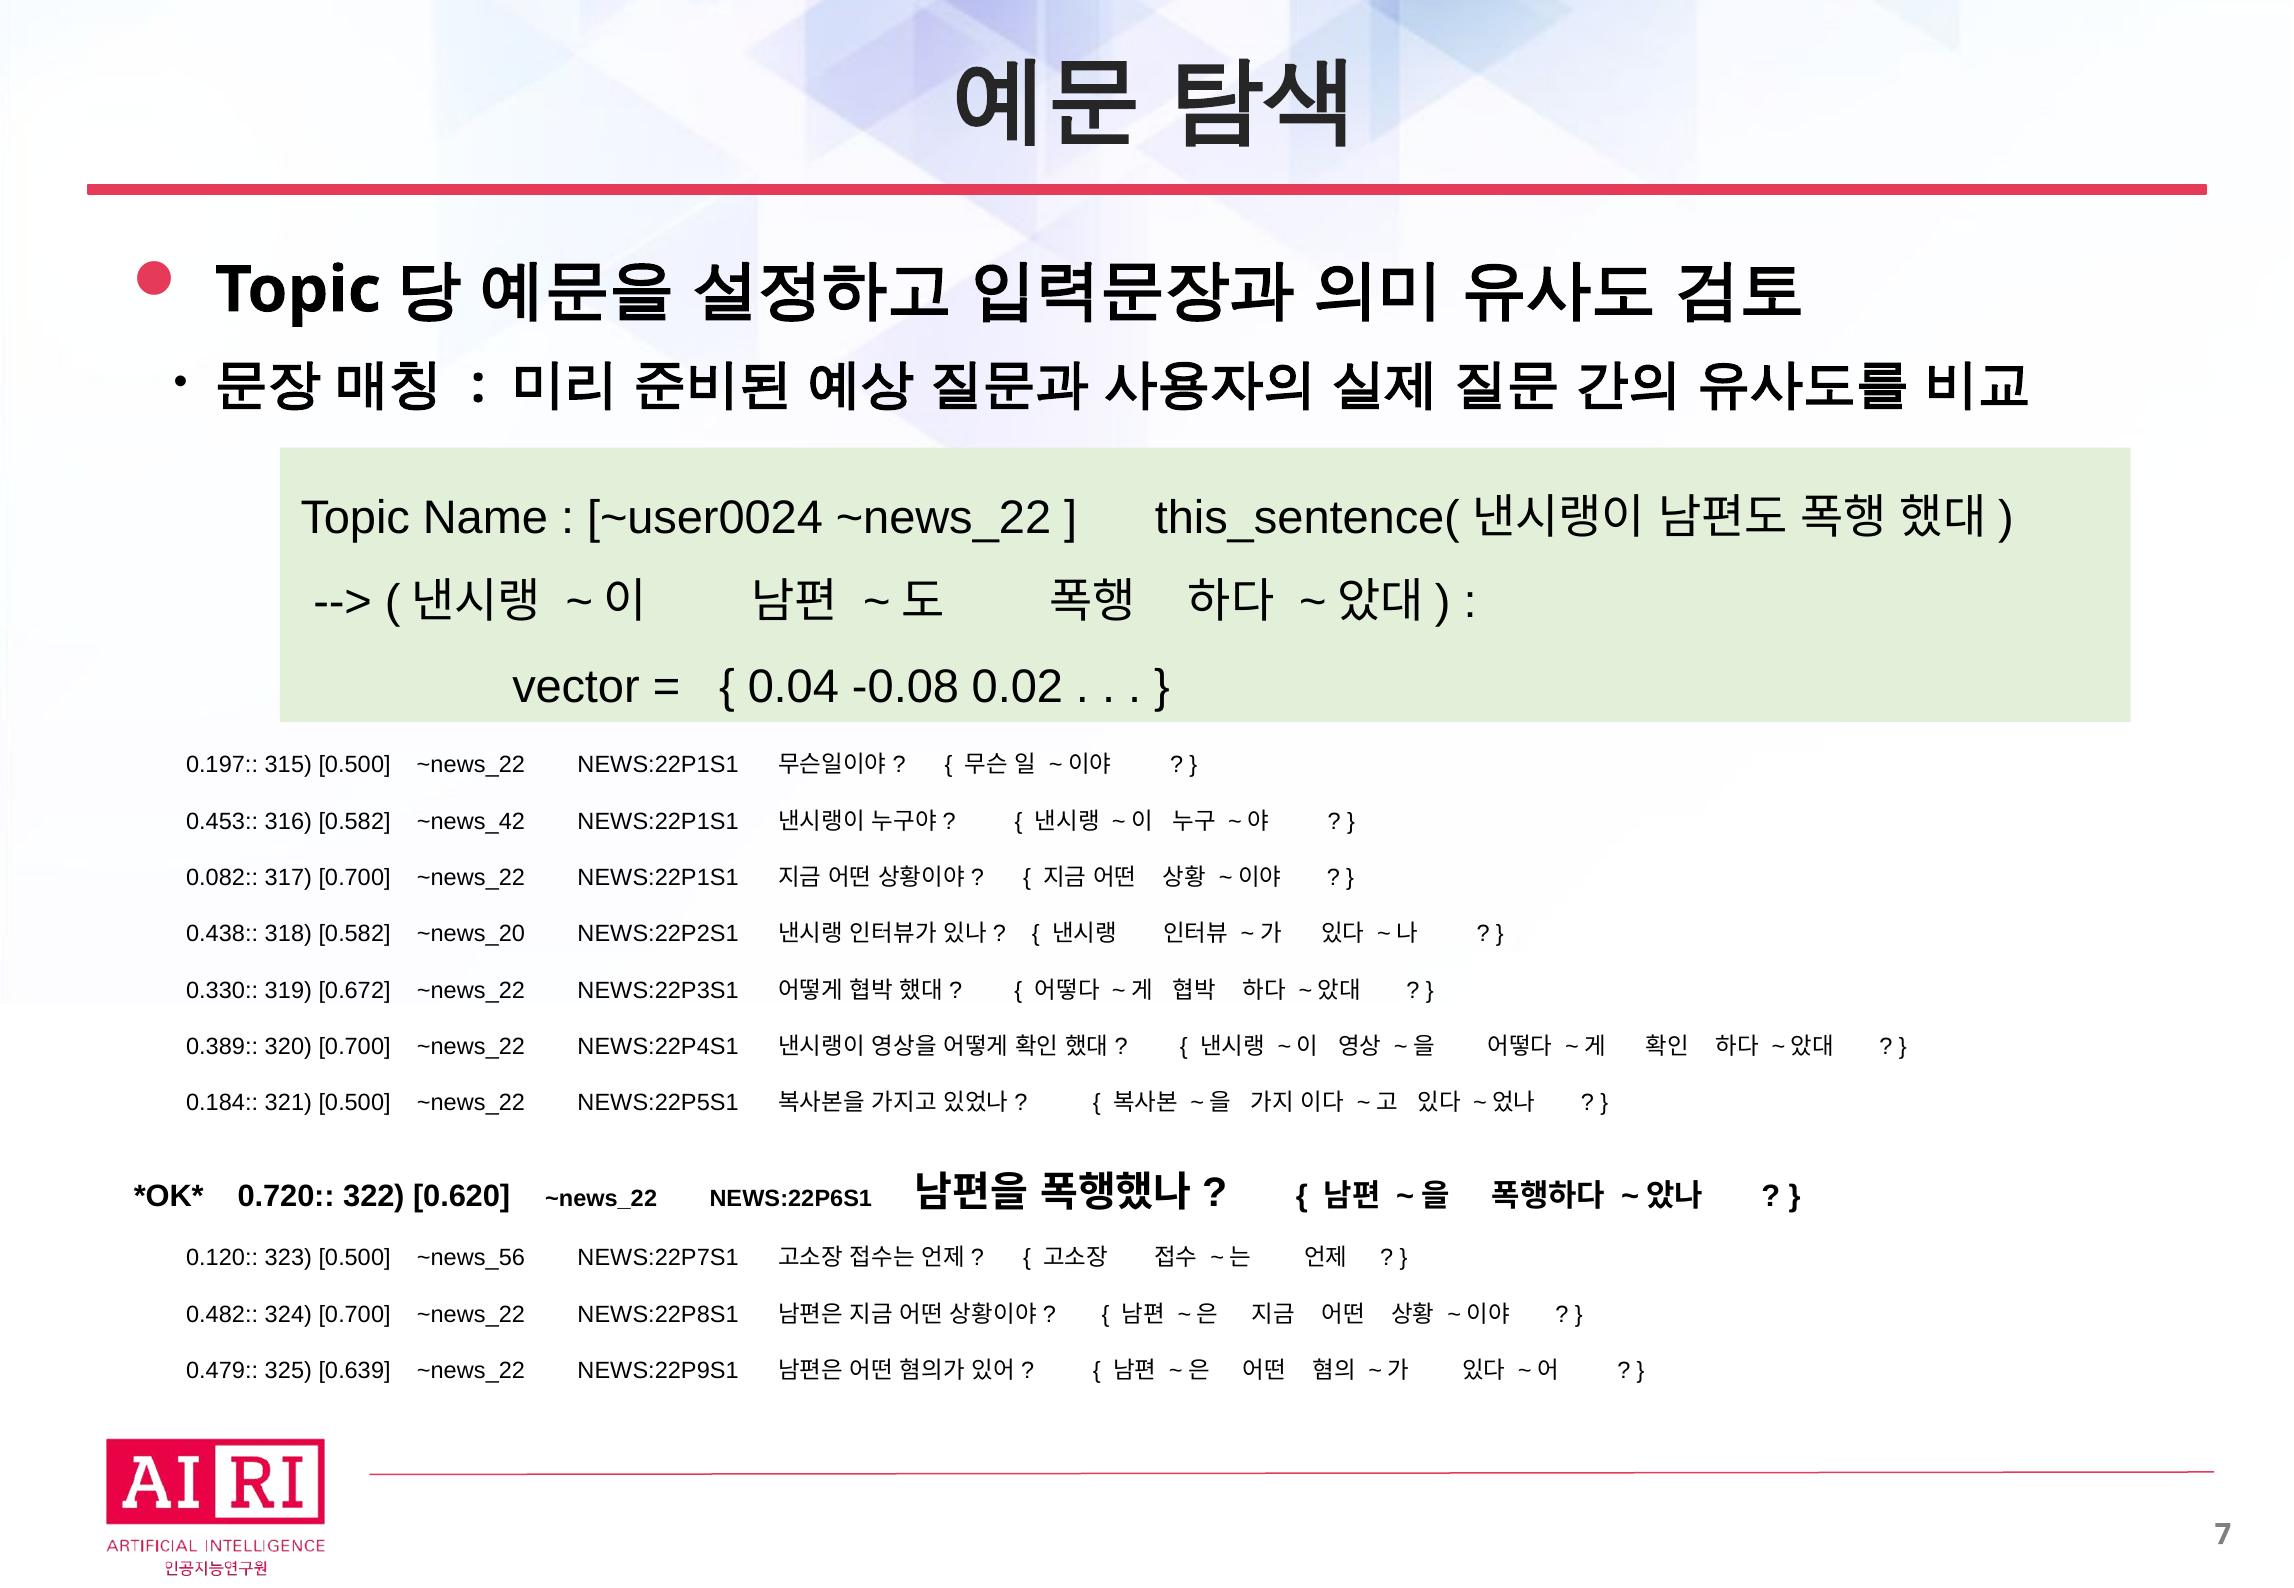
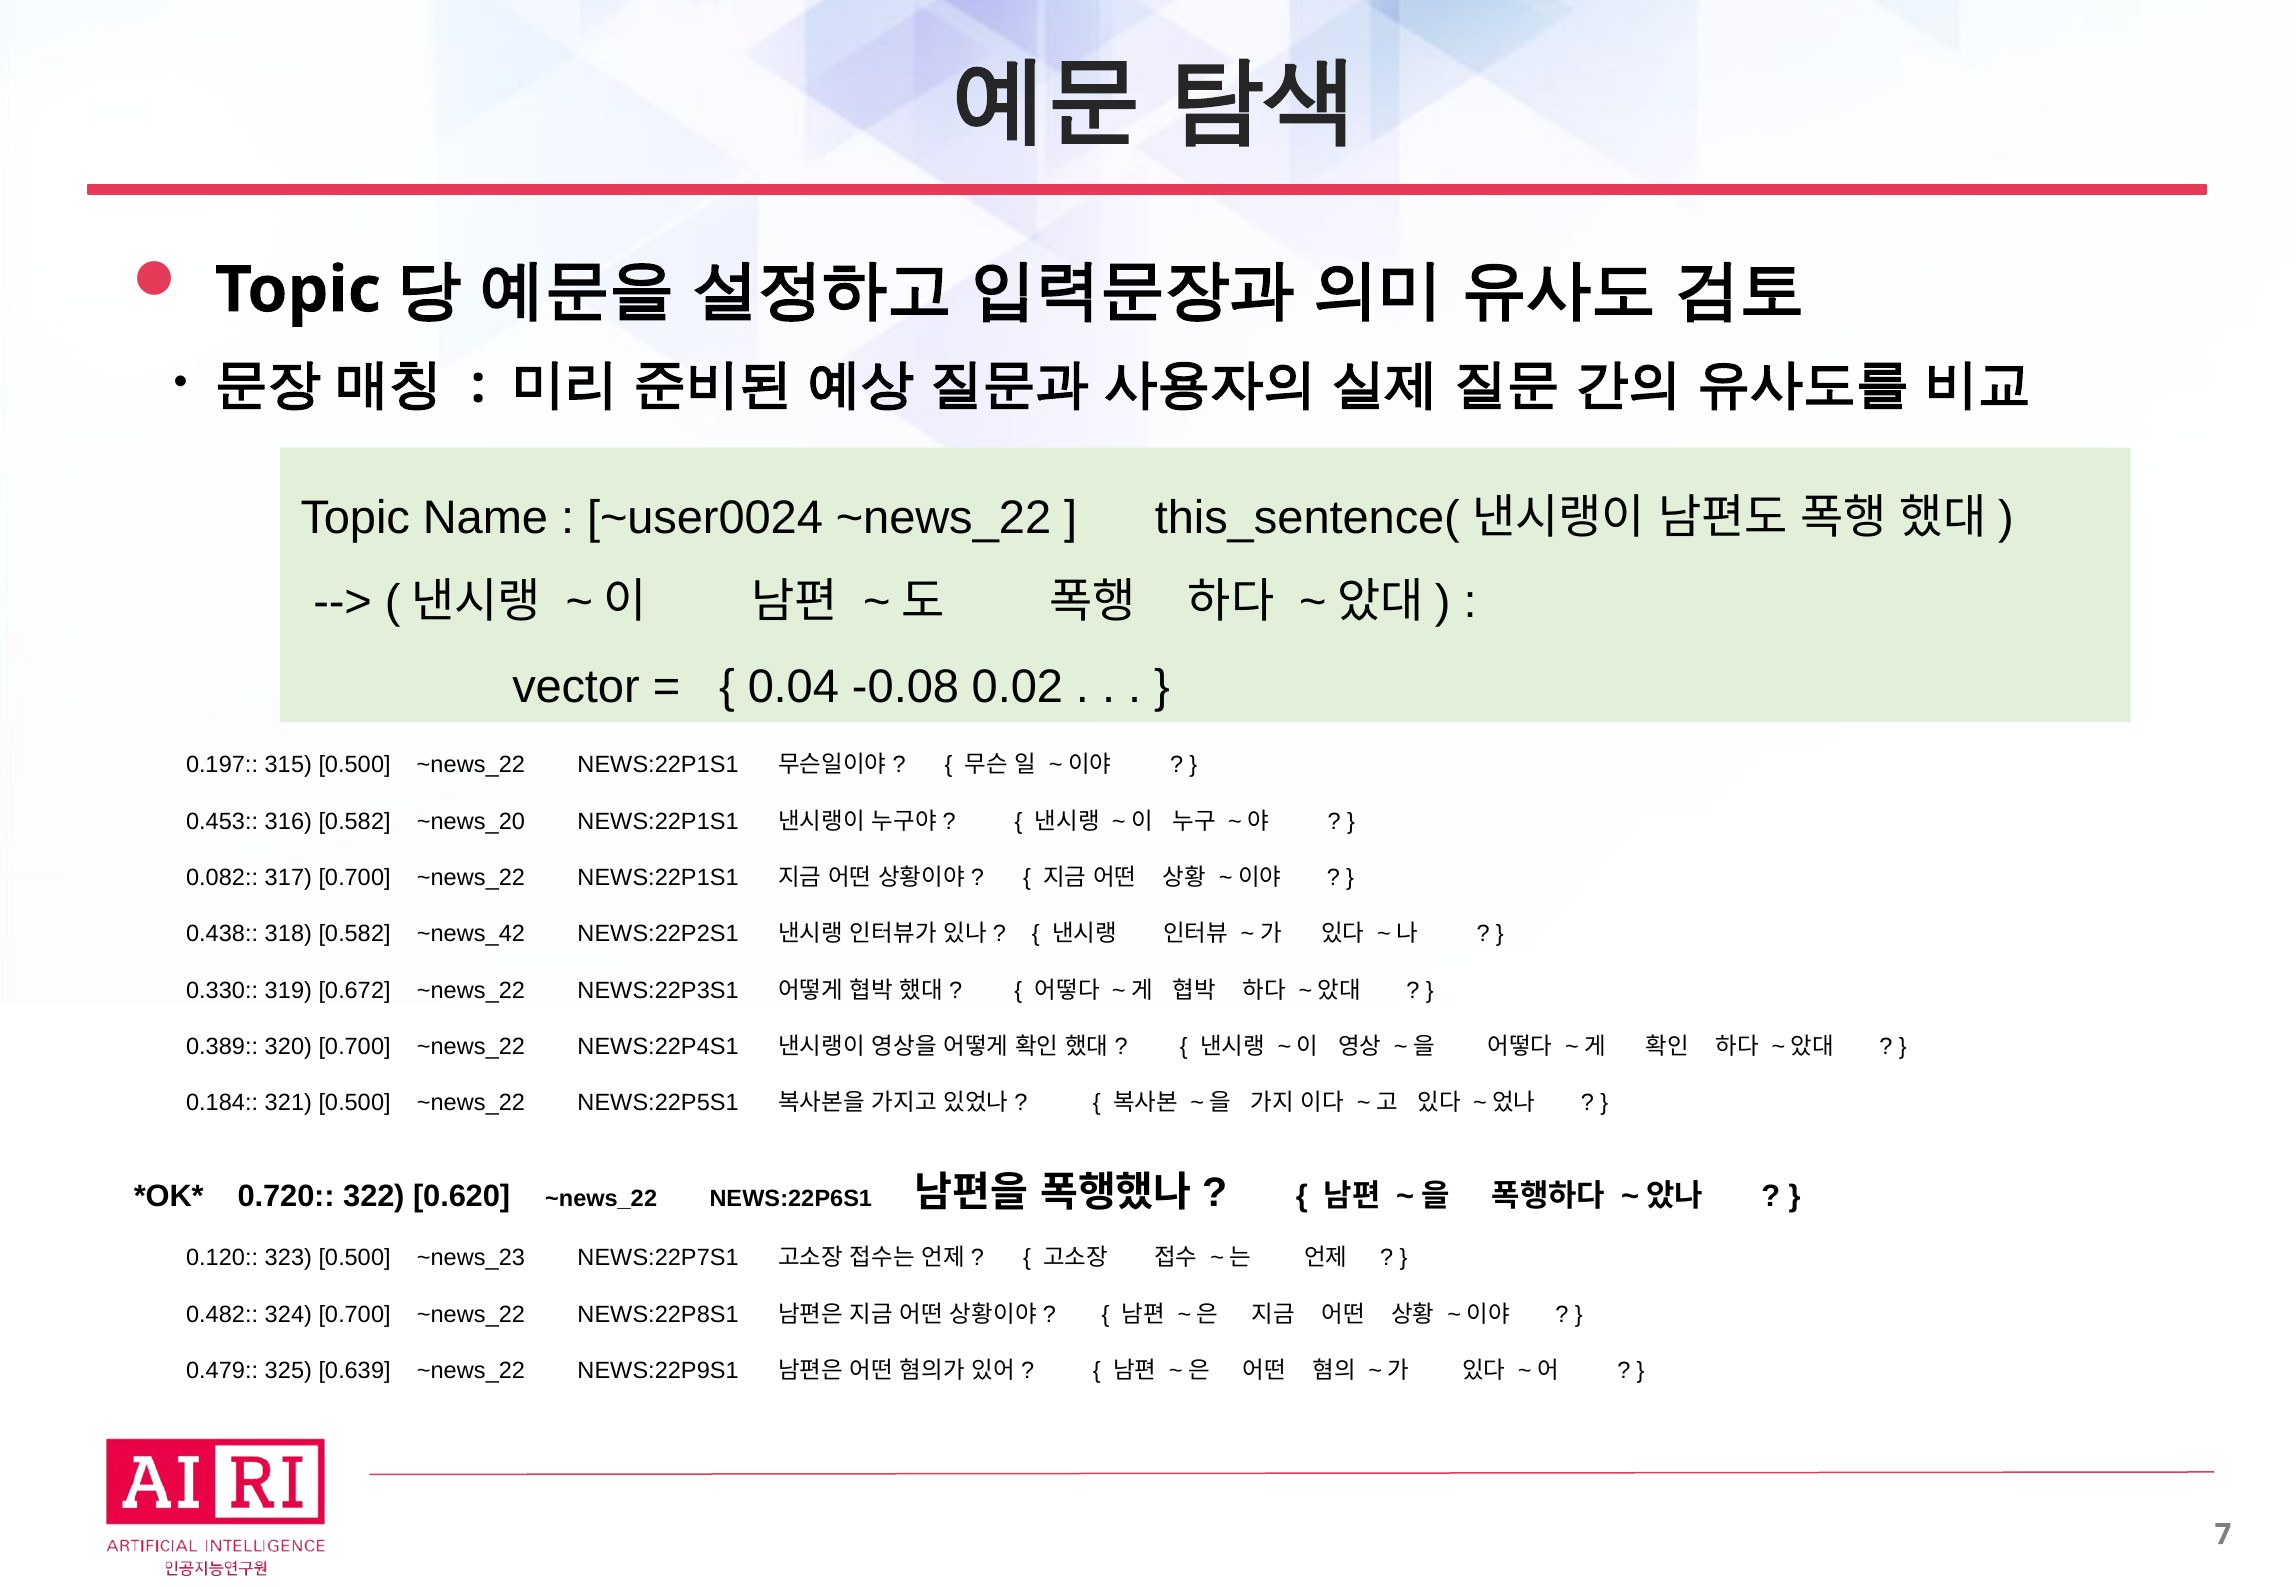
~news_42: ~news_42 -> ~news_20 (471, 821)
~news_20: ~news_20 -> ~news_42 (471, 934)
~news_56: ~news_56 -> ~news_23 (471, 1258)
